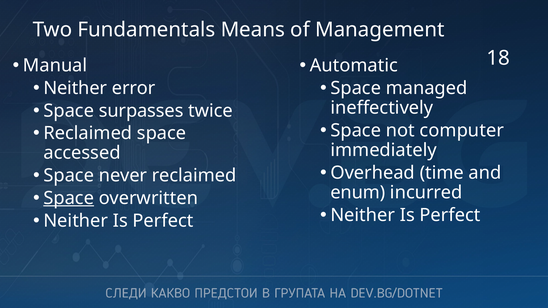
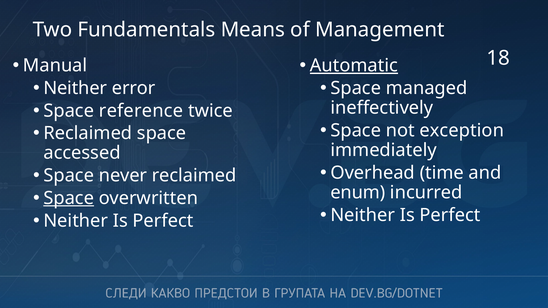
Automatic underline: none -> present (354, 66)
surpasses: surpasses -> reference (141, 111)
computer: computer -> exception (462, 130)
